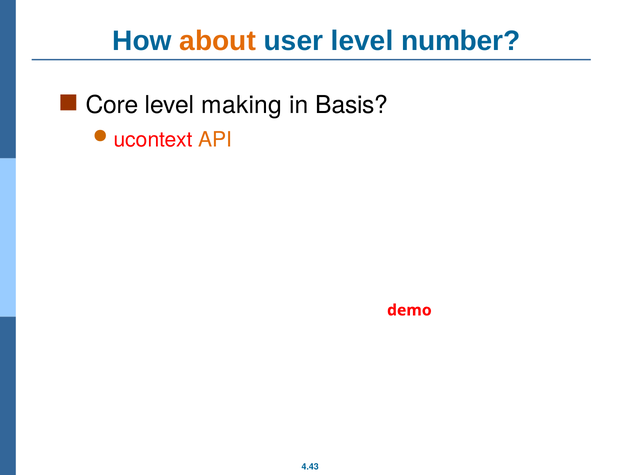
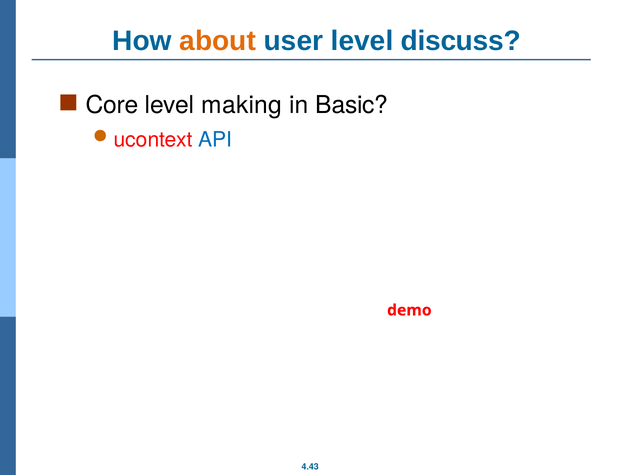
number: number -> discuss (461, 41)
Basis: Basis -> Basic (352, 105)
API colour: orange -> blue (215, 140)
